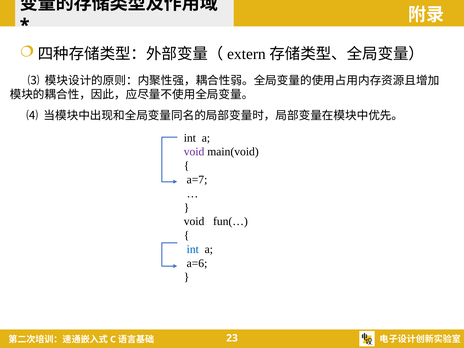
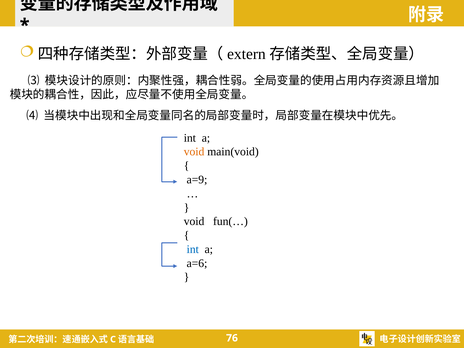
void colour: purple -> orange (194, 152)
a=7: a=7 -> a=9 (197, 180)
23: 23 -> 76 (232, 338)
